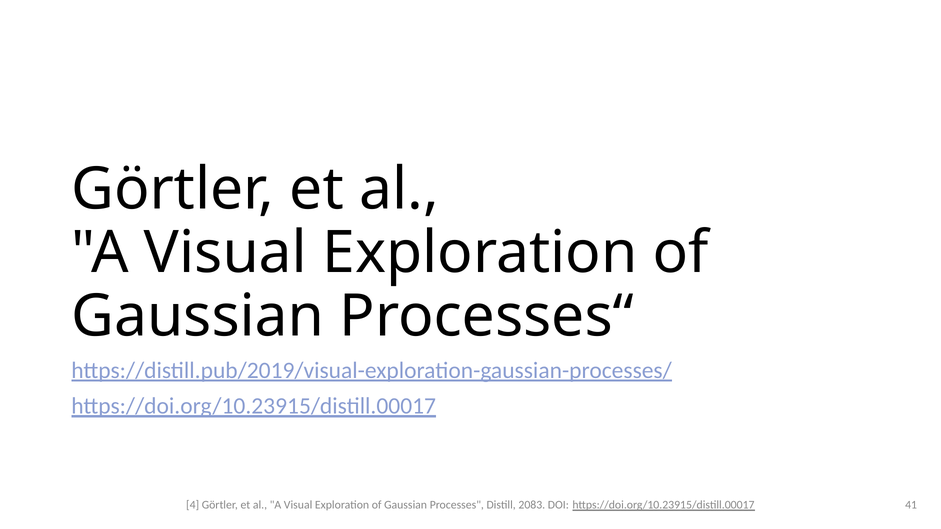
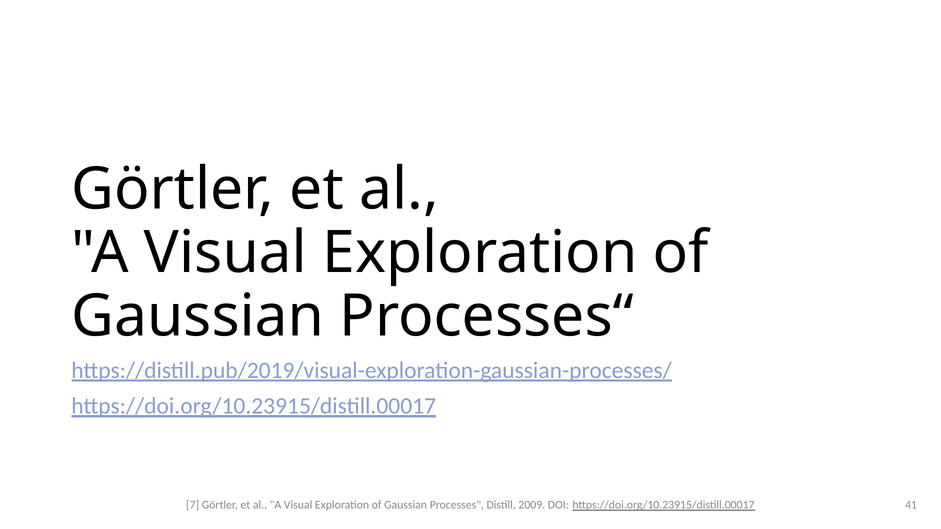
4: 4 -> 7 (193, 505)
2083: 2083 -> 2009 (532, 505)
